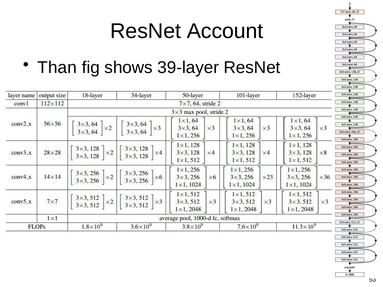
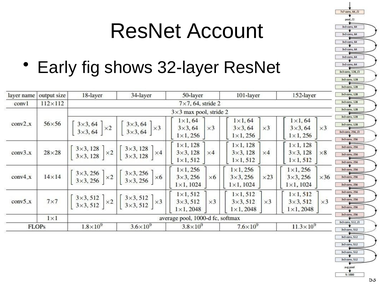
Than: Than -> Early (57, 68)
39-layer: 39-layer -> 32-layer (188, 68)
